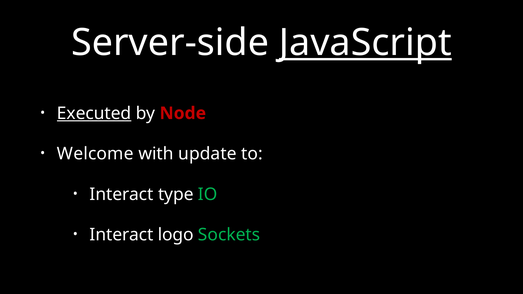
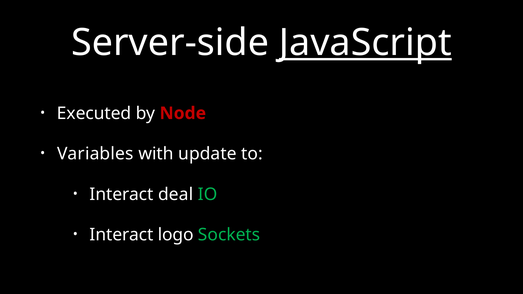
Executed underline: present -> none (94, 113)
Welcome: Welcome -> Variables (95, 154)
type: type -> deal (176, 194)
